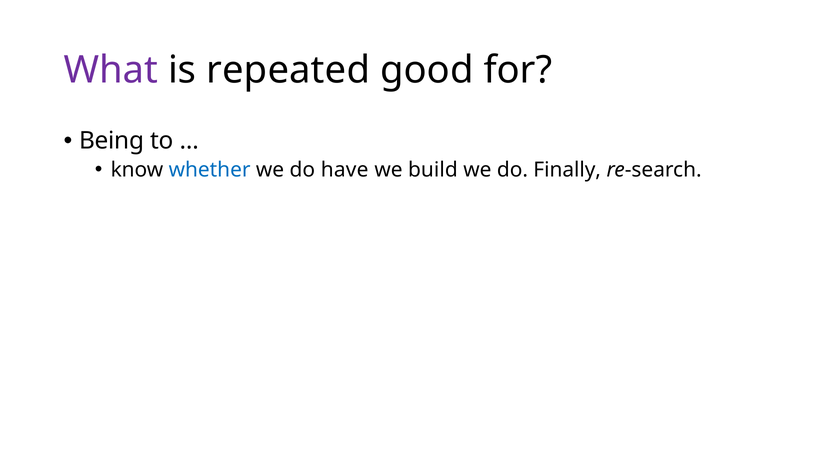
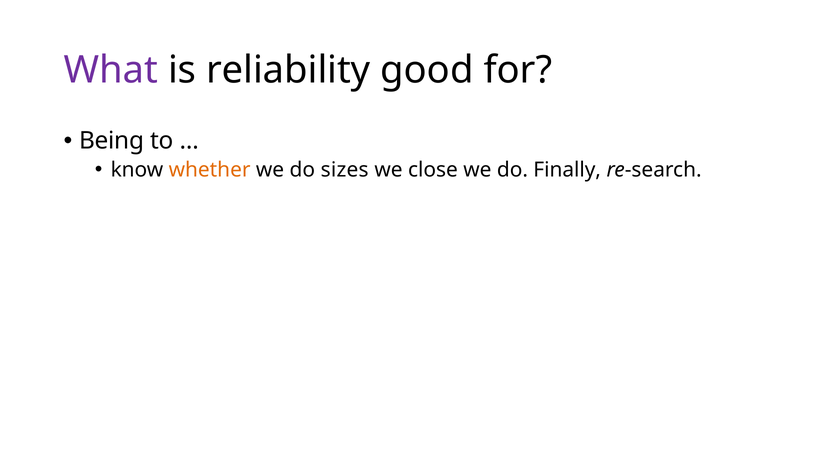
repeated: repeated -> reliability (288, 70)
whether colour: blue -> orange (210, 170)
have: have -> sizes (345, 170)
build: build -> close (433, 170)
